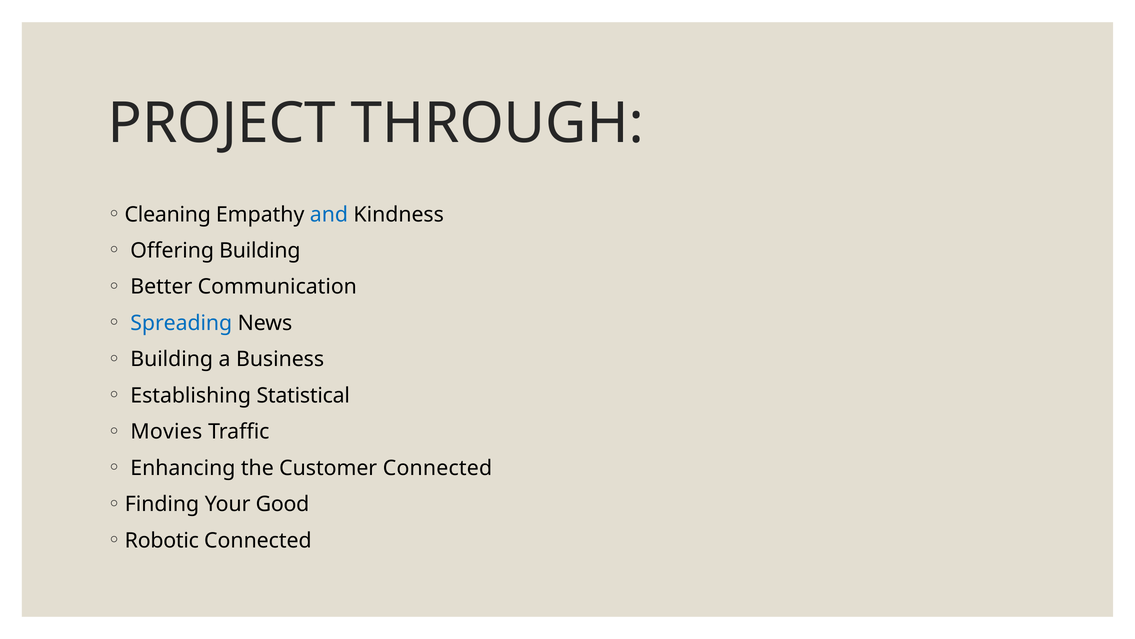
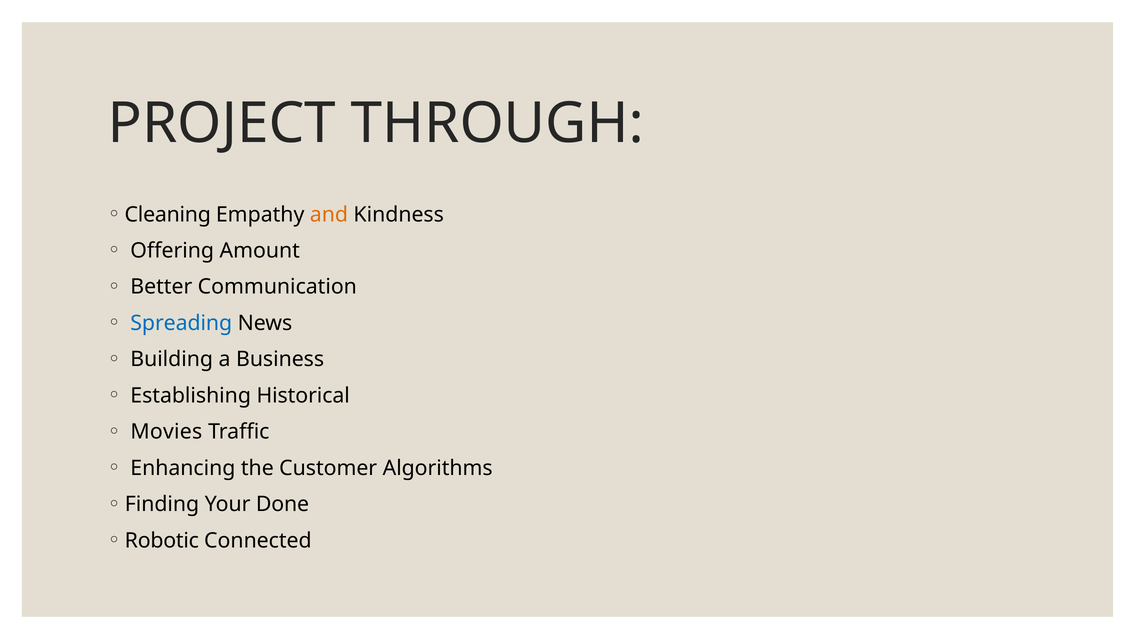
and colour: blue -> orange (329, 214)
Offering Building: Building -> Amount (260, 250)
Statistical: Statistical -> Historical (303, 395)
Customer Connected: Connected -> Algorithms (438, 468)
Good: Good -> Done (282, 504)
